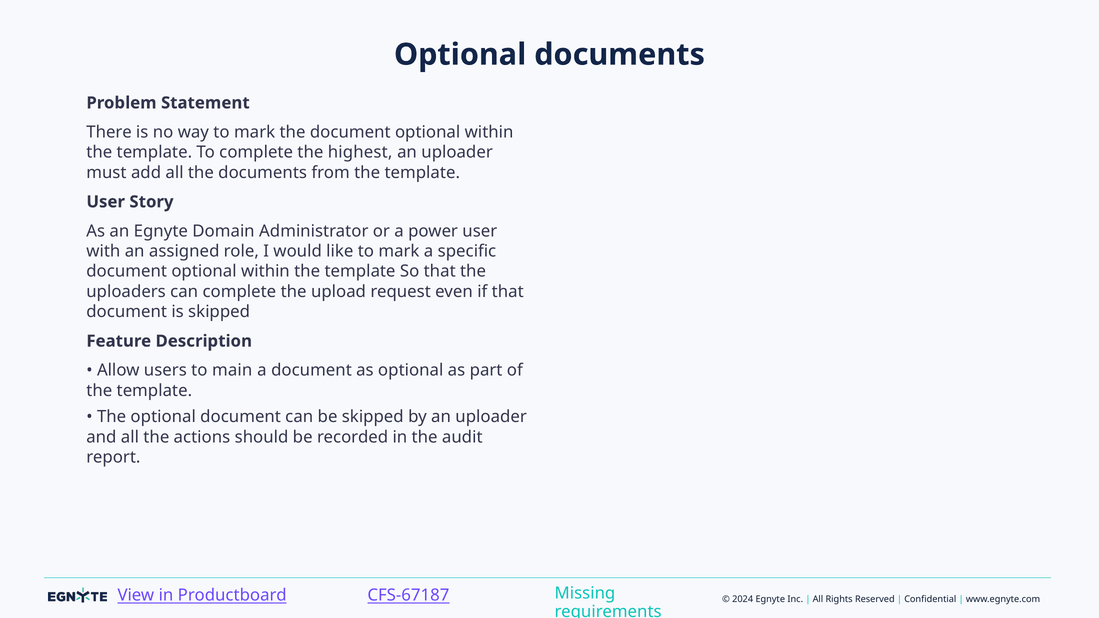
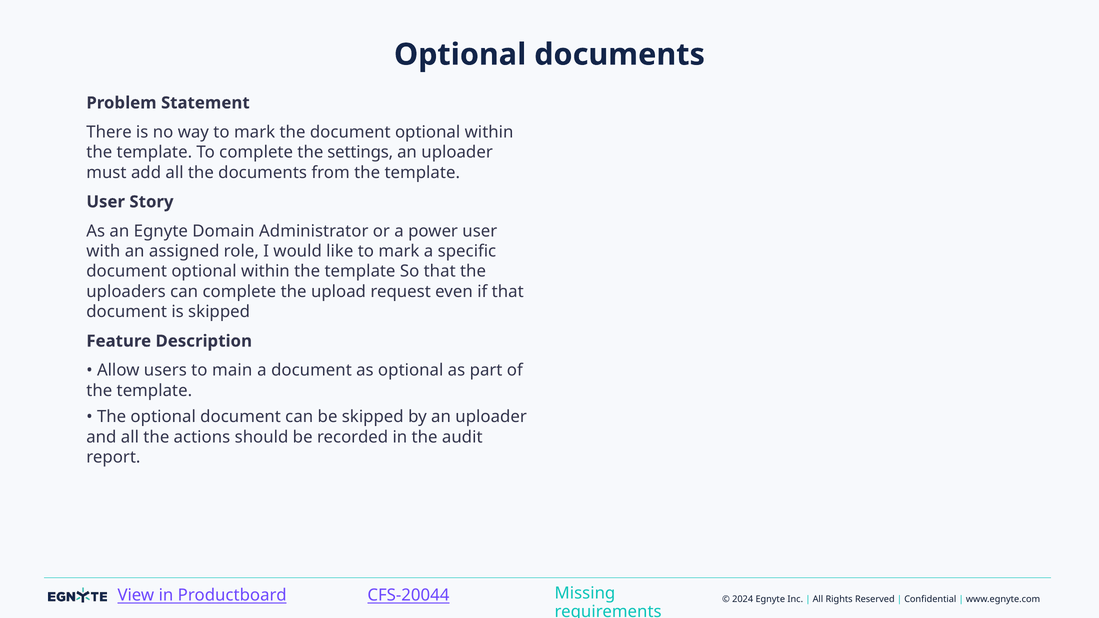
highest: highest -> settings (360, 152)
CFS-67187: CFS-67187 -> CFS-20044 (408, 595)
